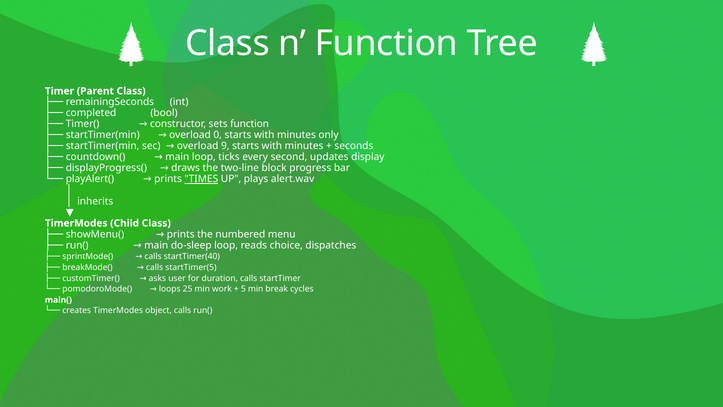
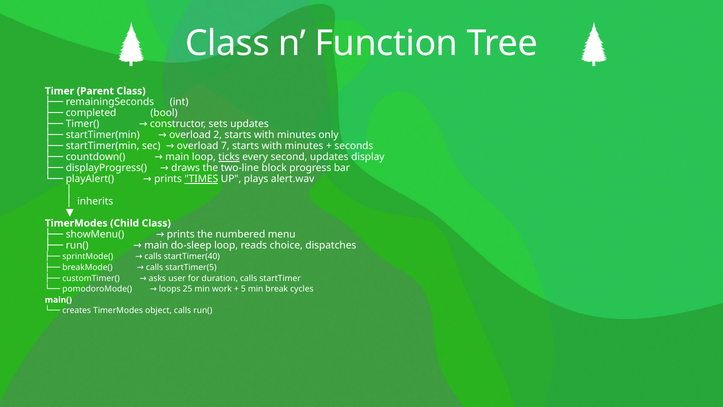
sets function: function -> updates (250, 124)
0: 0 -> 2 (218, 135)
9: 9 -> 7 (225, 146)
ticks underline: none -> present (229, 157)
